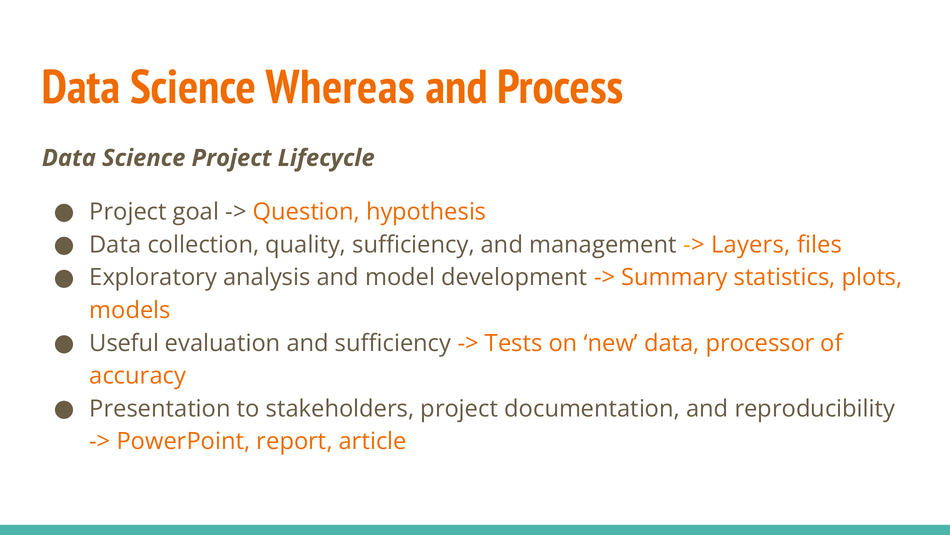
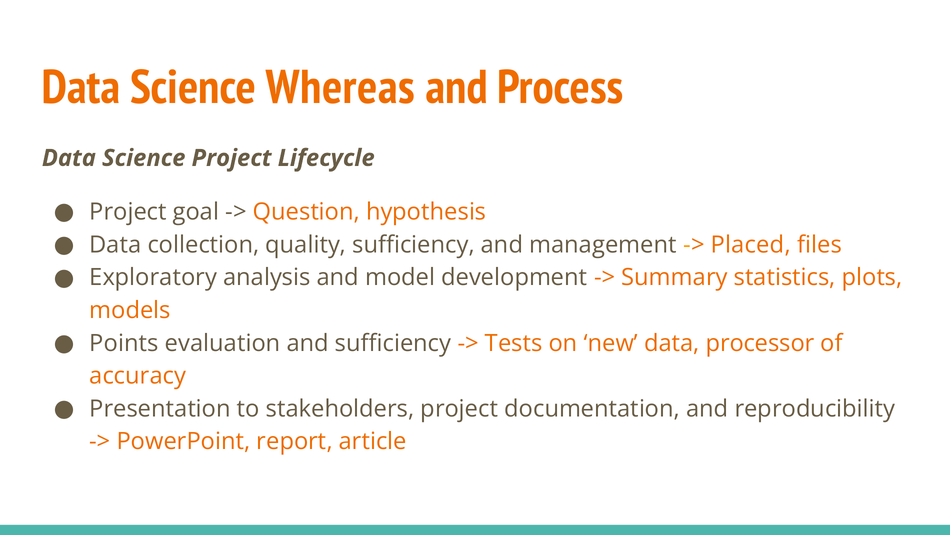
Layers: Layers -> Placed (751, 245)
Useful: Useful -> Points (124, 343)
